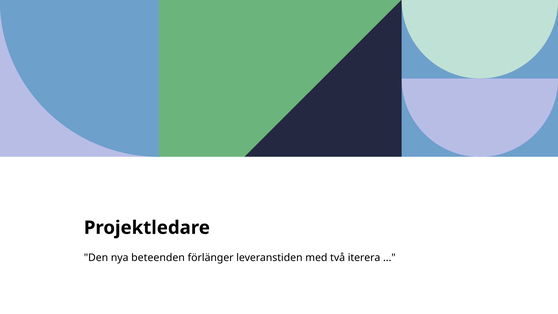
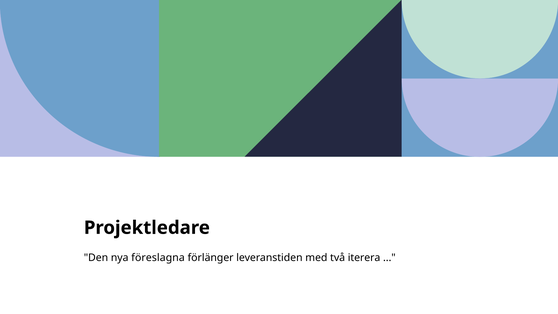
beteenden: beteenden -> föreslagna (158, 257)
